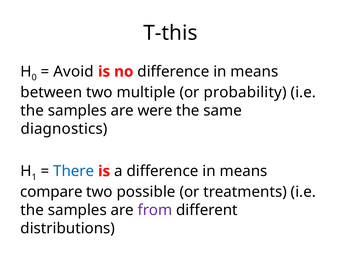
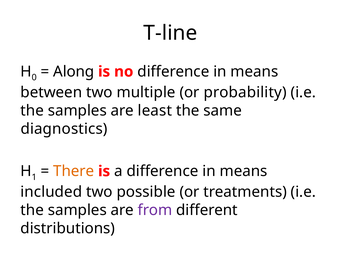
T-this: T-this -> T-line (170, 33)
Avoid: Avoid -> Along (74, 72)
were: were -> least (155, 110)
There colour: blue -> orange (74, 171)
compare: compare -> included (51, 192)
